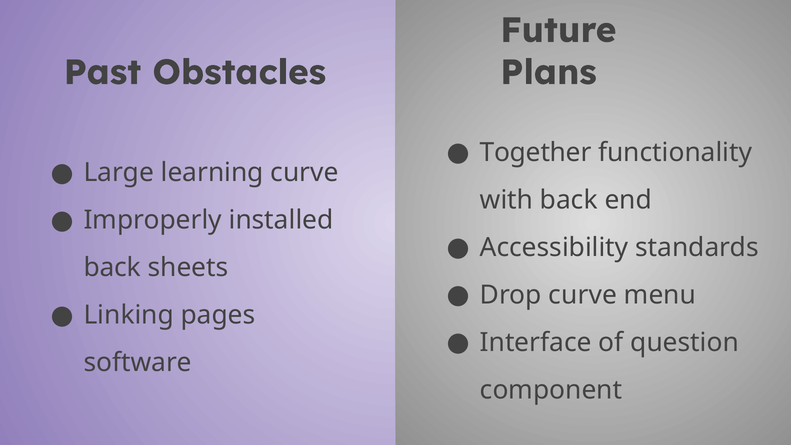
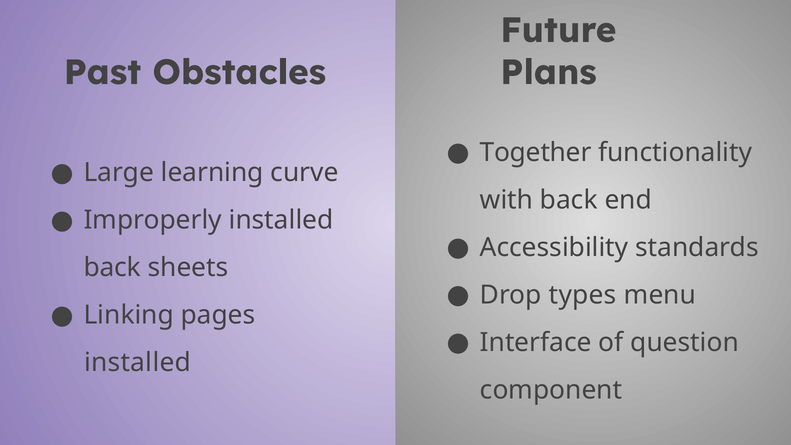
Drop curve: curve -> types (583, 295)
software: software -> installed (138, 363)
